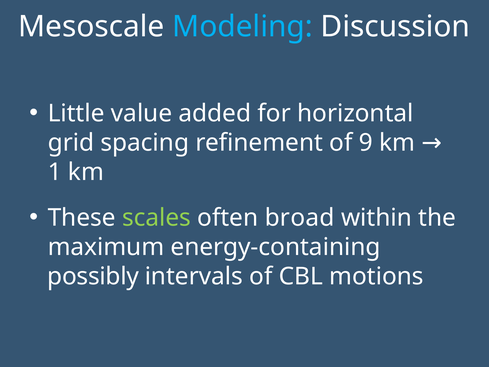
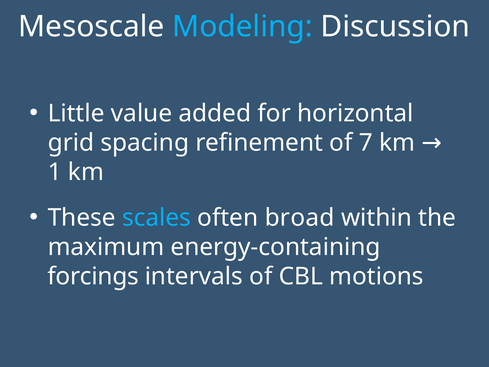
9: 9 -> 7 (366, 143)
scales colour: light green -> light blue (156, 218)
possibly: possibly -> forcings (93, 276)
